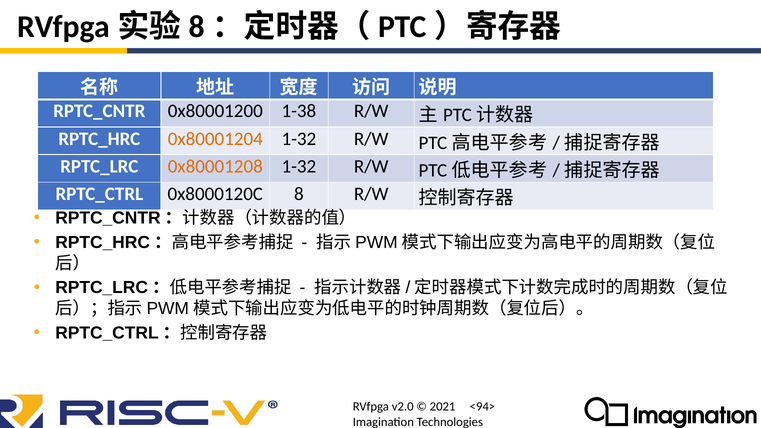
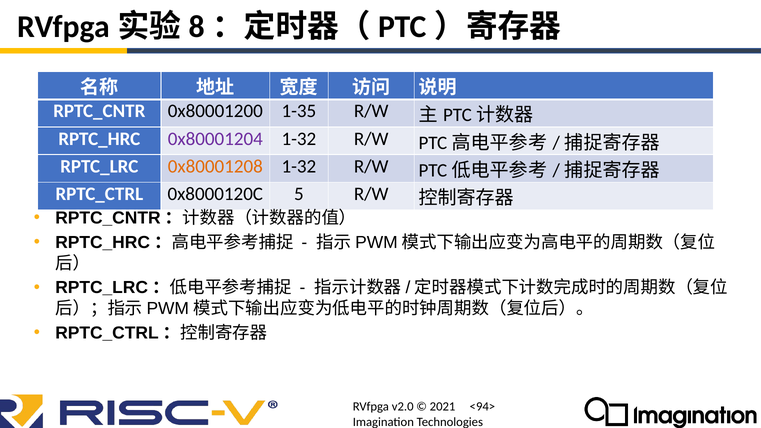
1-38: 1-38 -> 1-35 (299, 111)
0x80001204 colour: orange -> purple (215, 139)
8: 8 -> 5 (299, 194)
